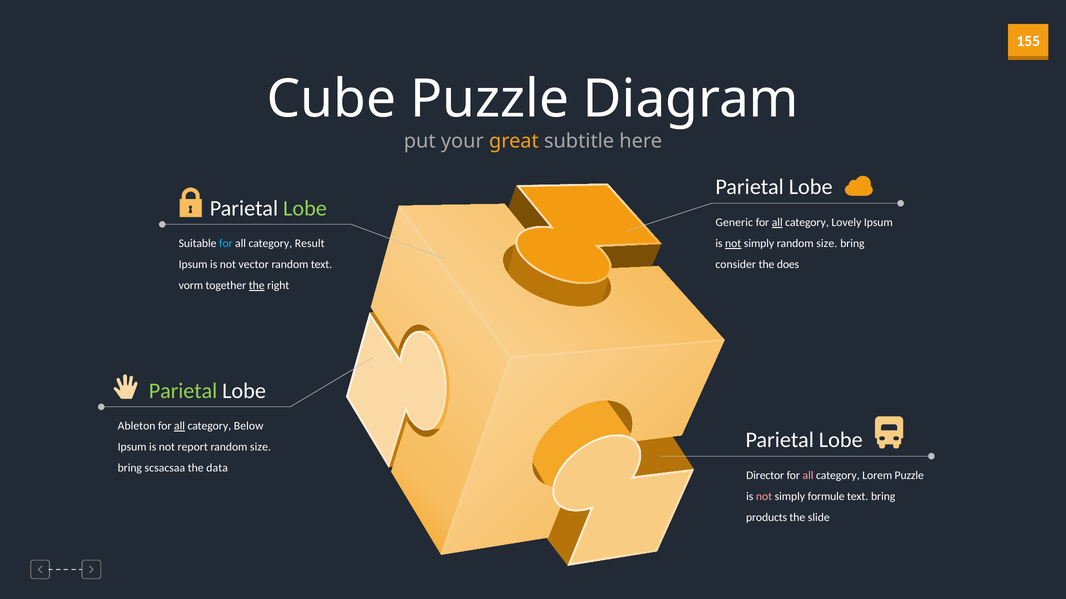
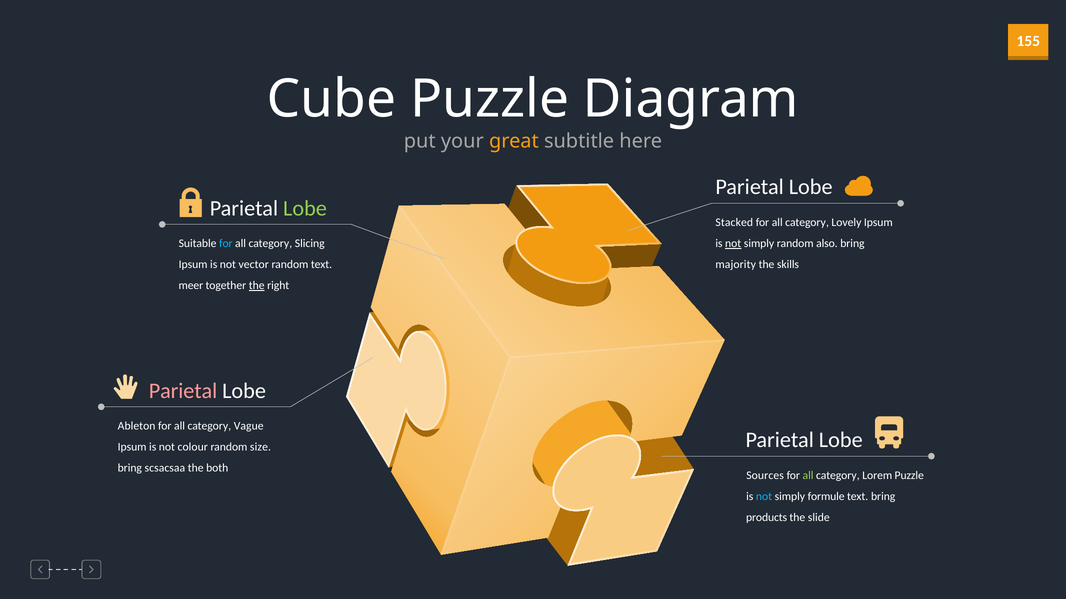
Generic: Generic -> Stacked (734, 223)
all underline: present -> none (777, 223)
simply random size: size -> also (827, 244)
Result: Result -> Slicing (310, 244)
consider: consider -> majority (736, 265)
does: does -> skills (788, 265)
vorm: vorm -> meer (191, 286)
Parietal colour: light green -> pink (183, 391)
all underline: present -> none (180, 426)
Below: Below -> Vague (249, 426)
report: report -> colour (193, 447)
data: data -> both (217, 468)
Director: Director -> Sources (765, 476)
all colour: pink -> light green (808, 476)
not colour: pink -> light blue (764, 497)
